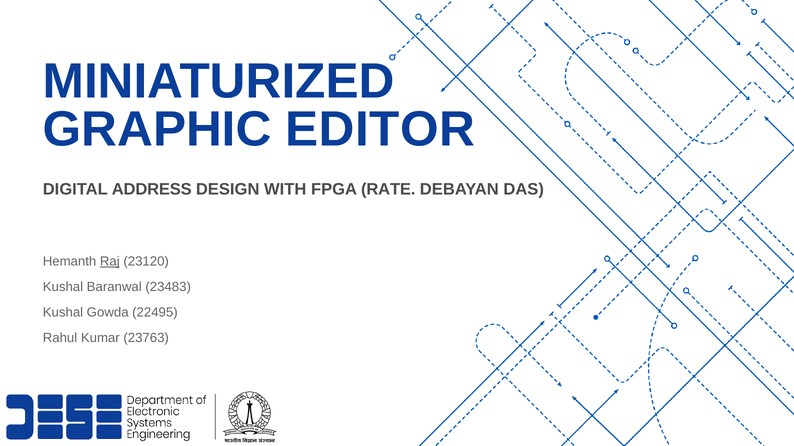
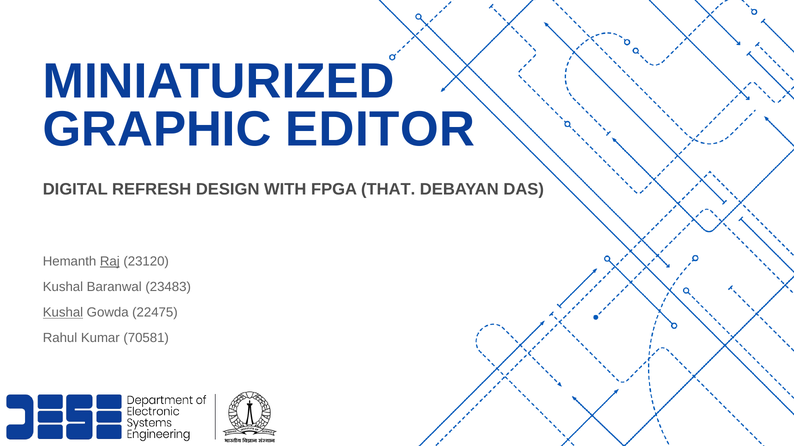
ADDRESS: ADDRESS -> REFRESH (152, 190)
RATE: RATE -> THAT (388, 190)
Kushal underline: none -> present (63, 313)
22495: 22495 -> 22475 (155, 313)
23763: 23763 -> 70581 (146, 339)
